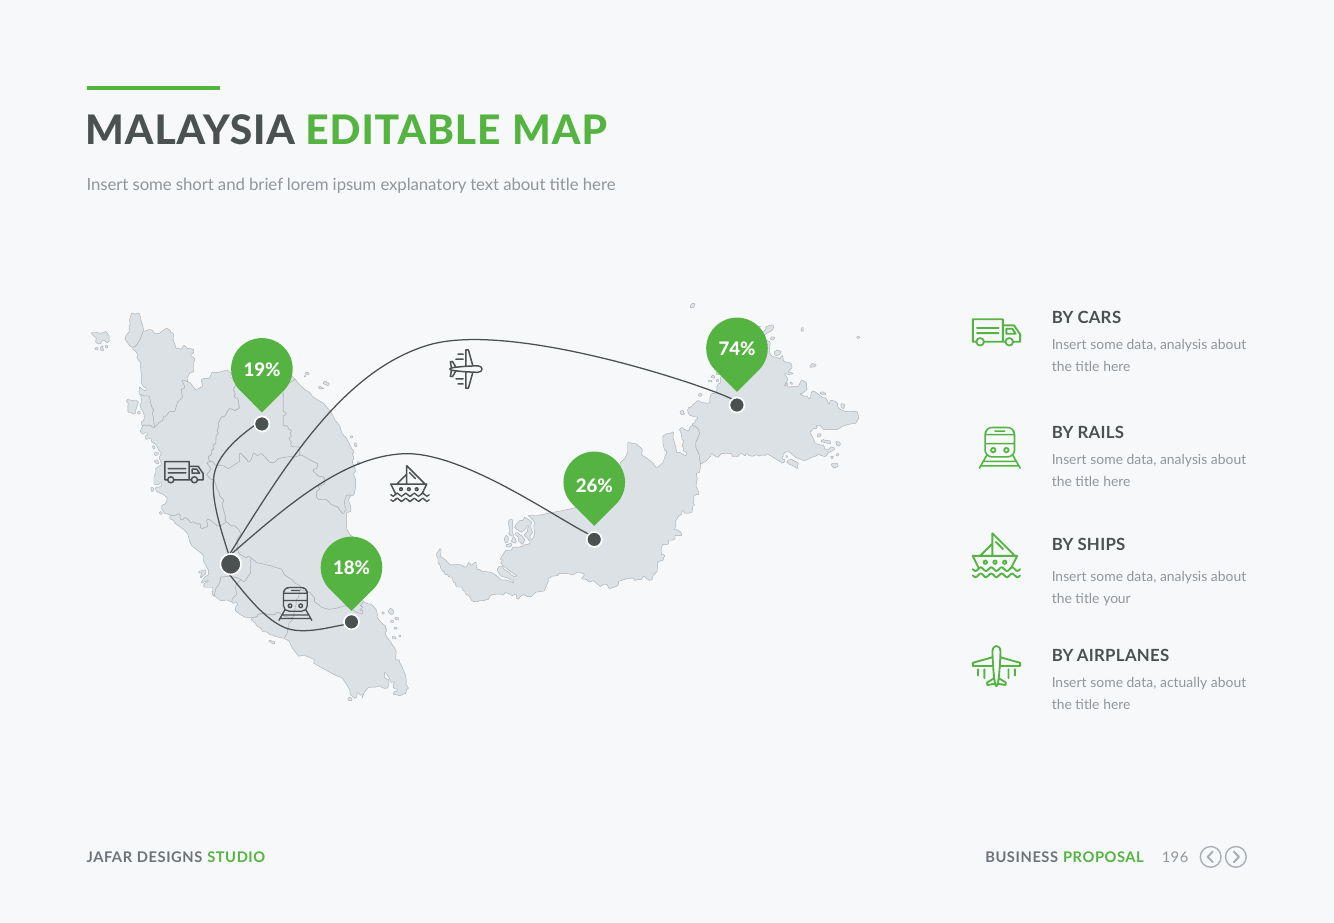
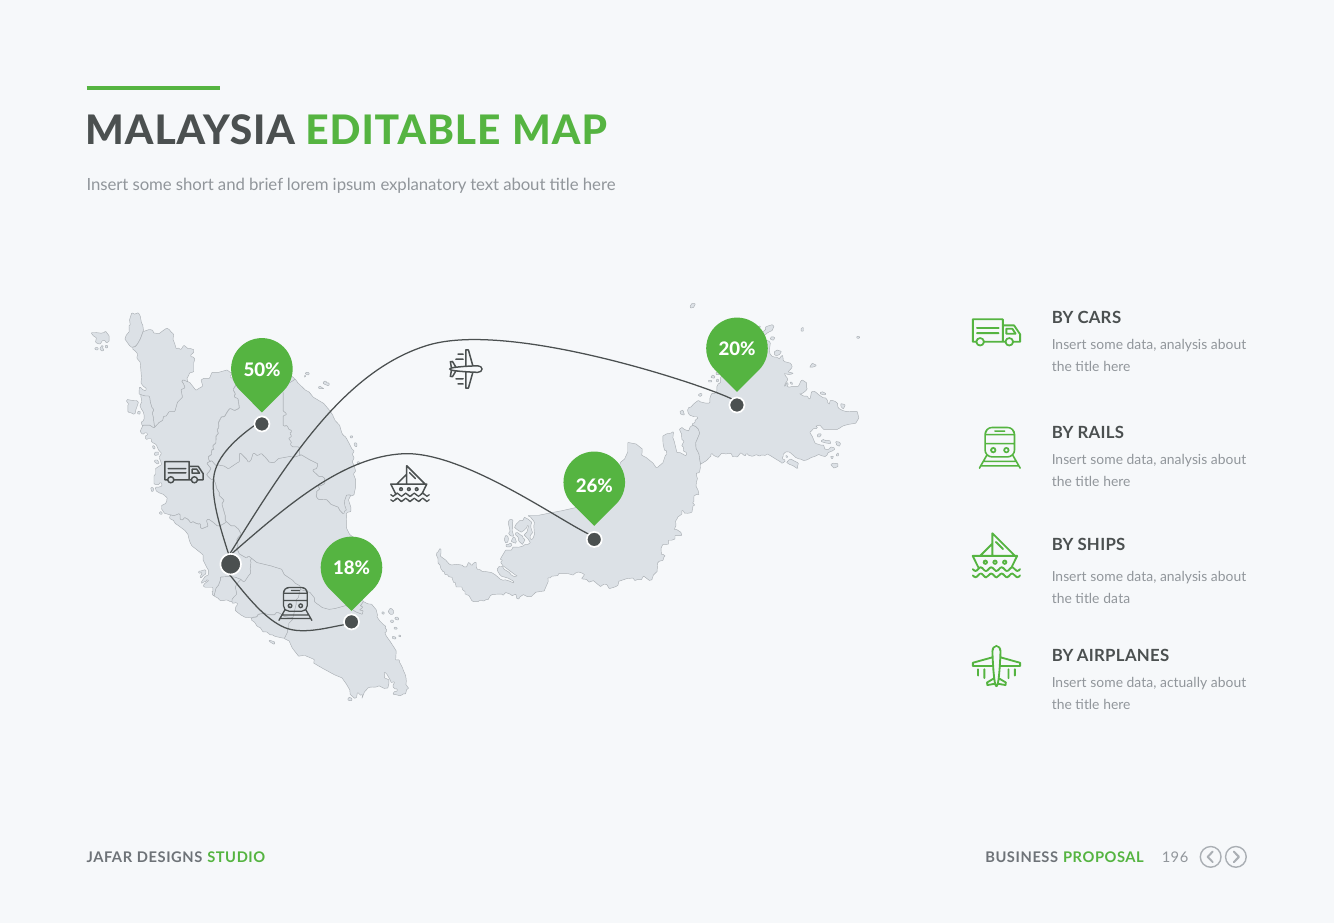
74%: 74% -> 20% (737, 350)
19%: 19% -> 50% (262, 370)
title your: your -> data (1117, 599)
